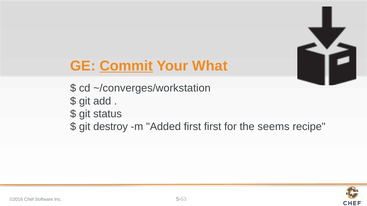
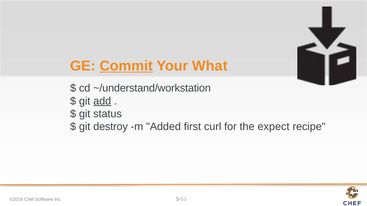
~/converges/workstation: ~/converges/workstation -> ~/understand/workstation (152, 88)
add underline: none -> present (102, 101)
first first: first -> curl (213, 127)
seems: seems -> expect (274, 127)
